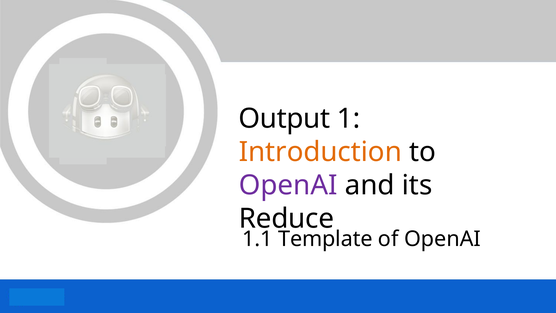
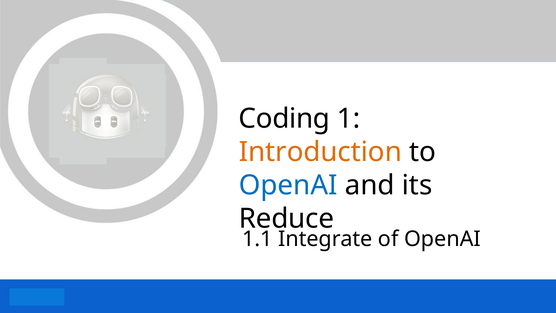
Output: Output -> Coding (284, 119)
OpenAI colour: purple -> blue (288, 185)
Template: Template -> Integrate (325, 239)
